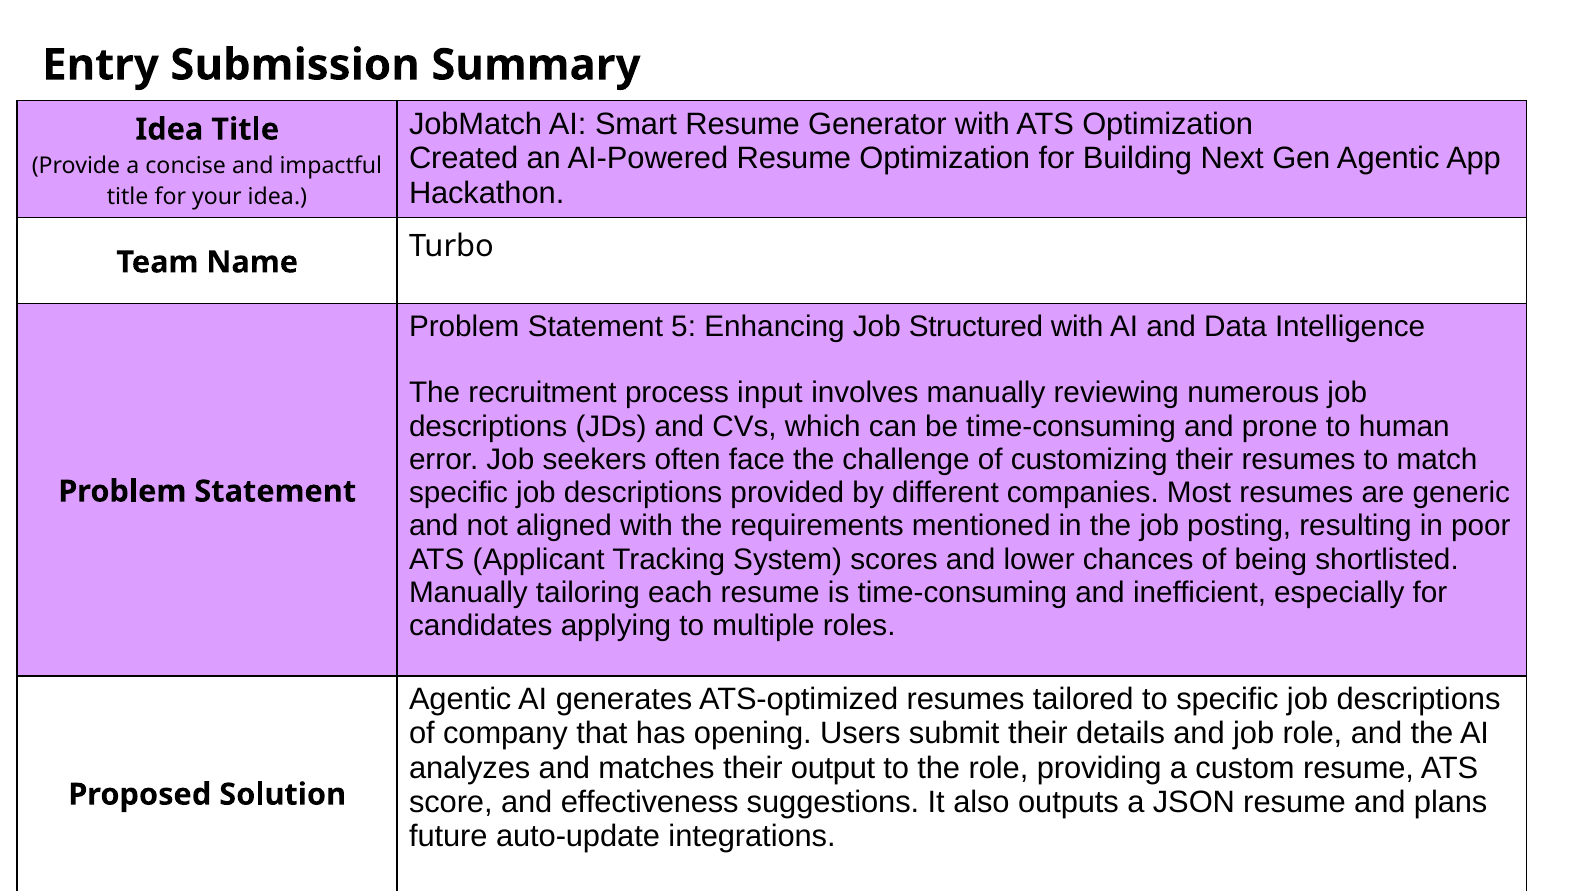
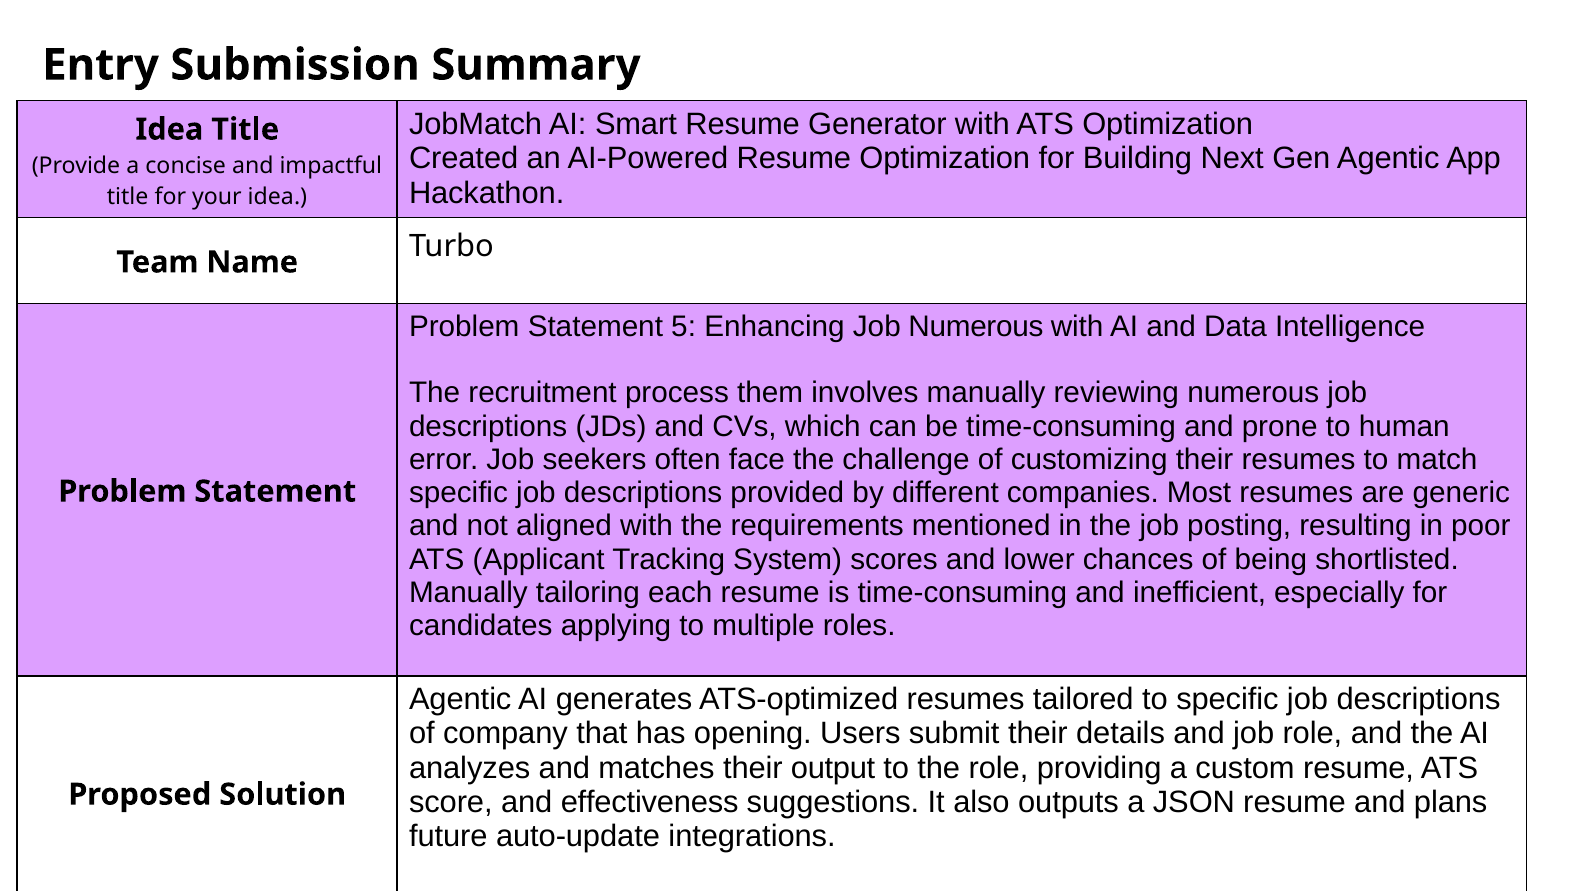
Job Structured: Structured -> Numerous (976, 327)
input: input -> them (770, 393)
